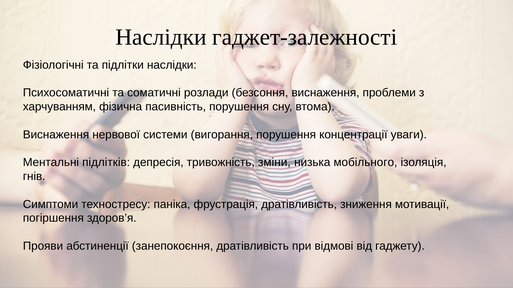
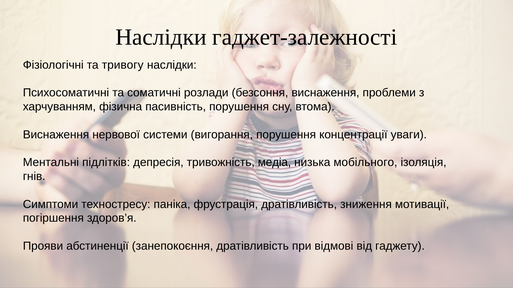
підлітки: підлітки -> тривогу (123, 65)
зміни: зміни -> медіа (274, 163)
